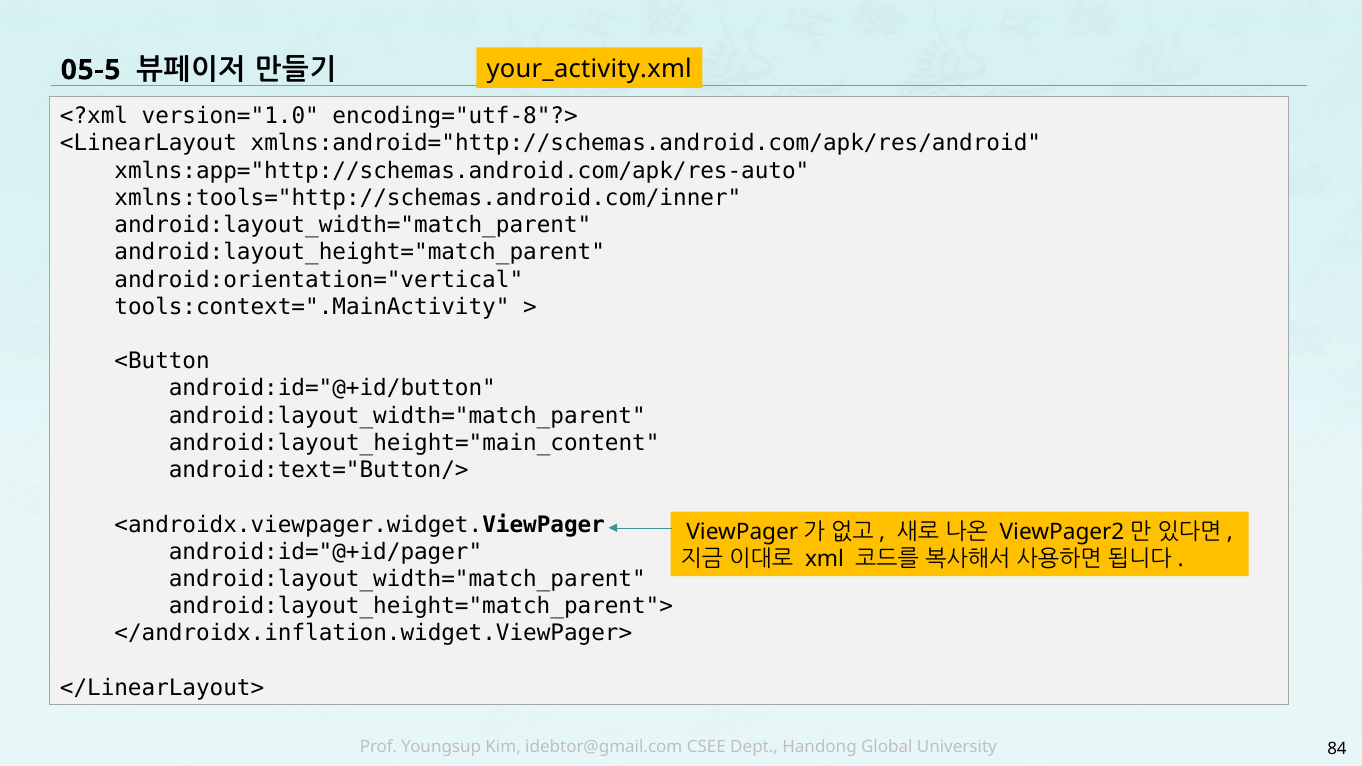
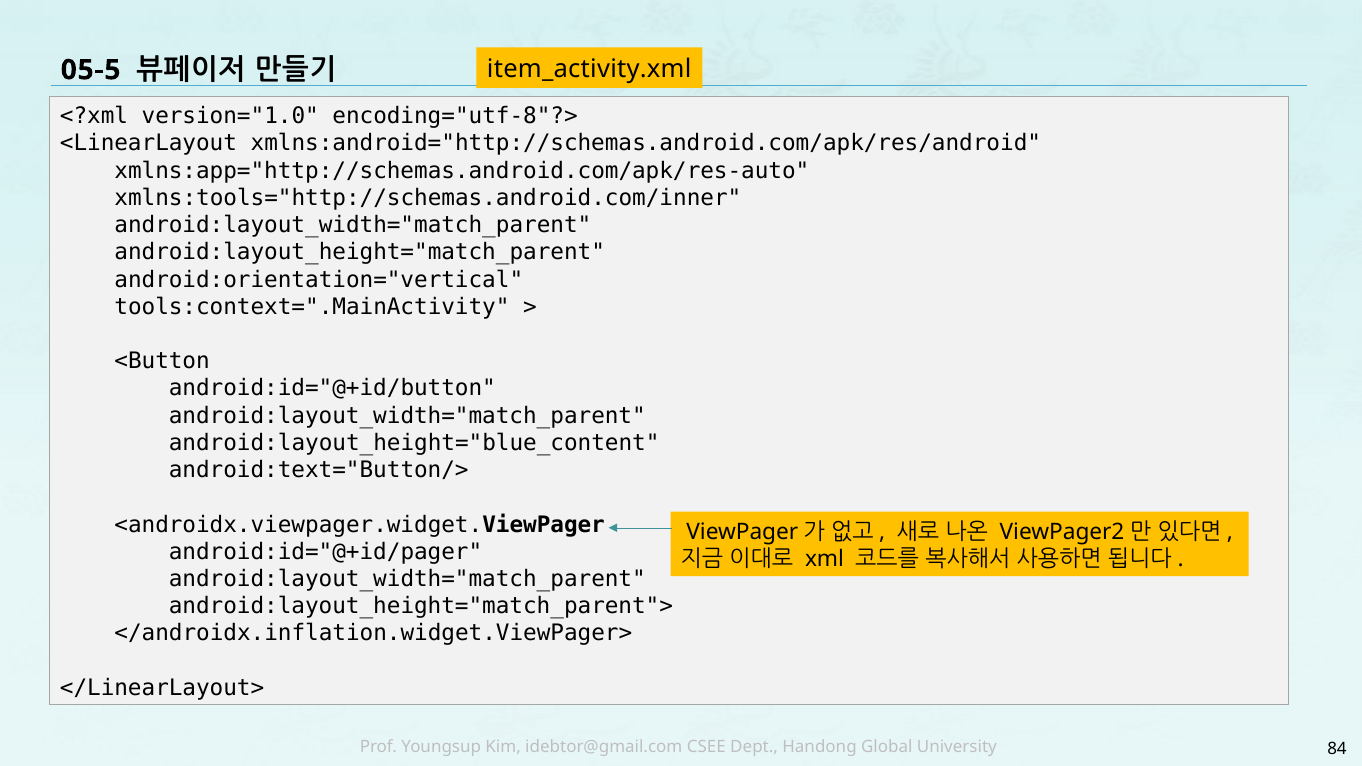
your_activity.xml: your_activity.xml -> item_activity.xml (589, 69)
android:layout_height="main_content: android:layout_height="main_content -> android:layout_height="blue_content (414, 443)
